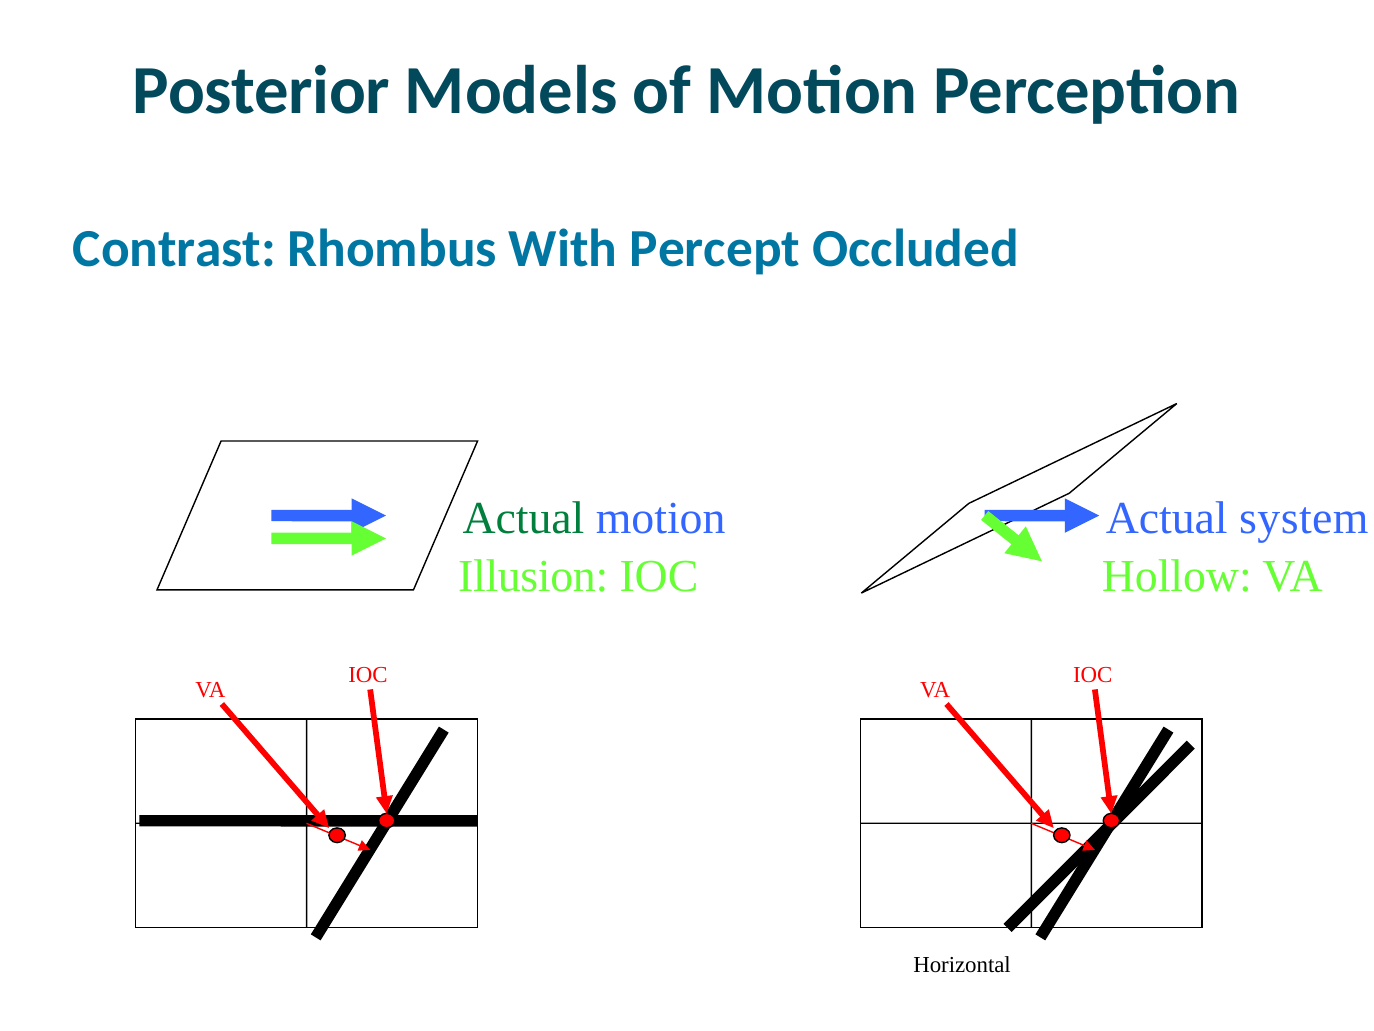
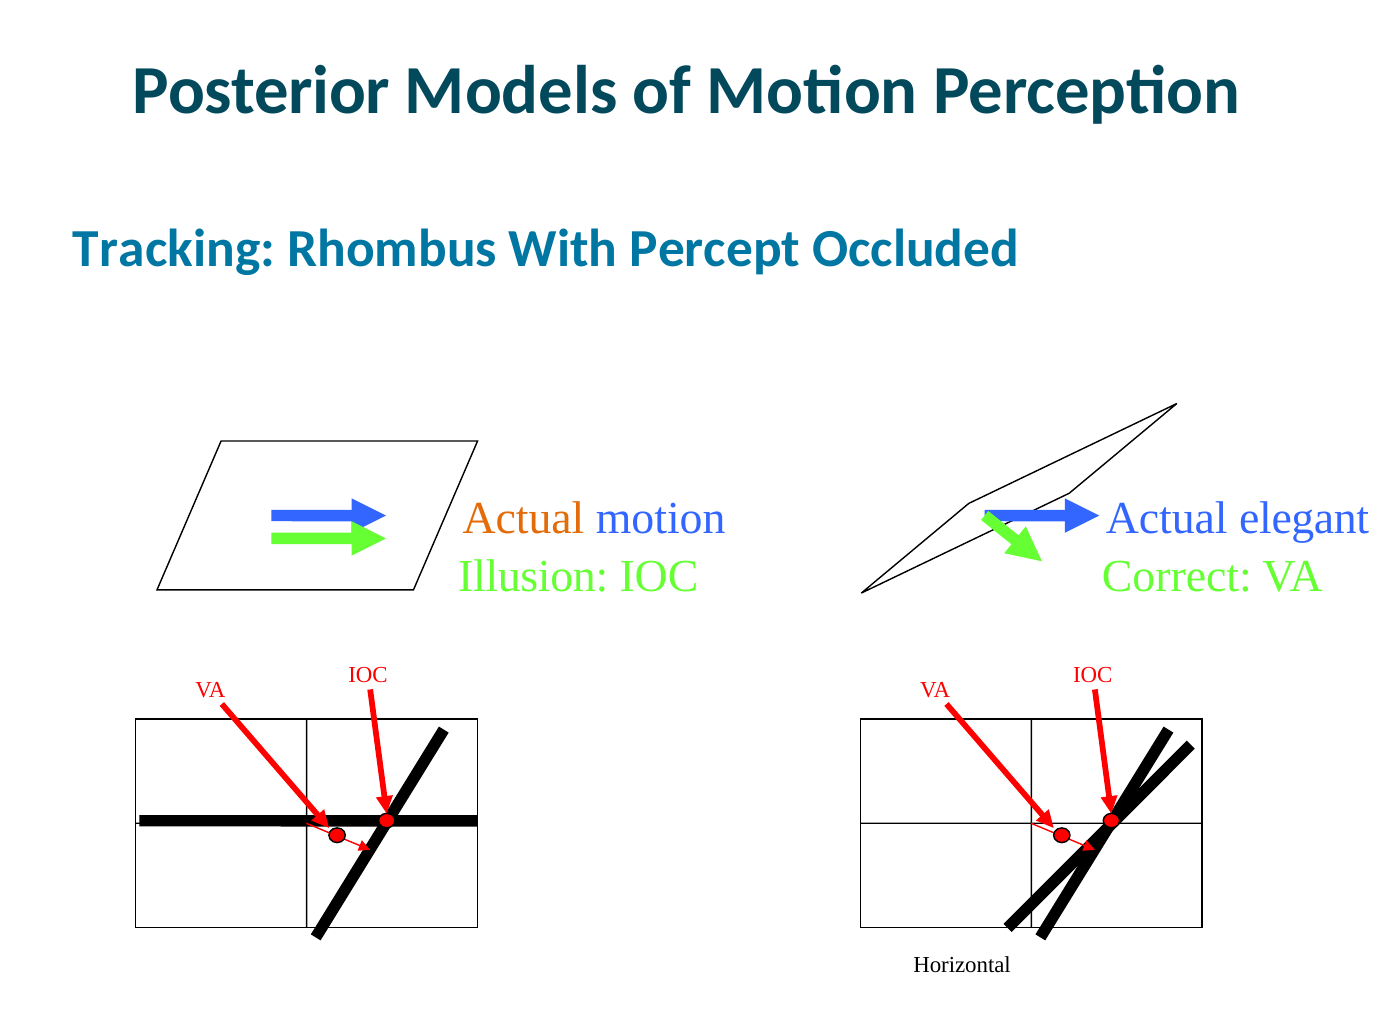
Contrast: Contrast -> Tracking (174, 249)
Actual colour: green -> orange (524, 518)
system: system -> elegant (1304, 518)
Hollow: Hollow -> Correct (1177, 576)
